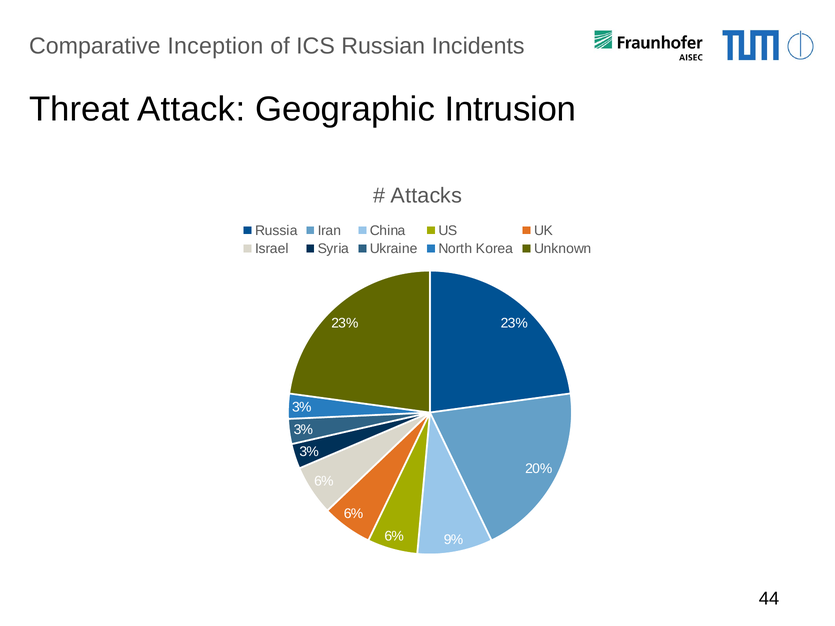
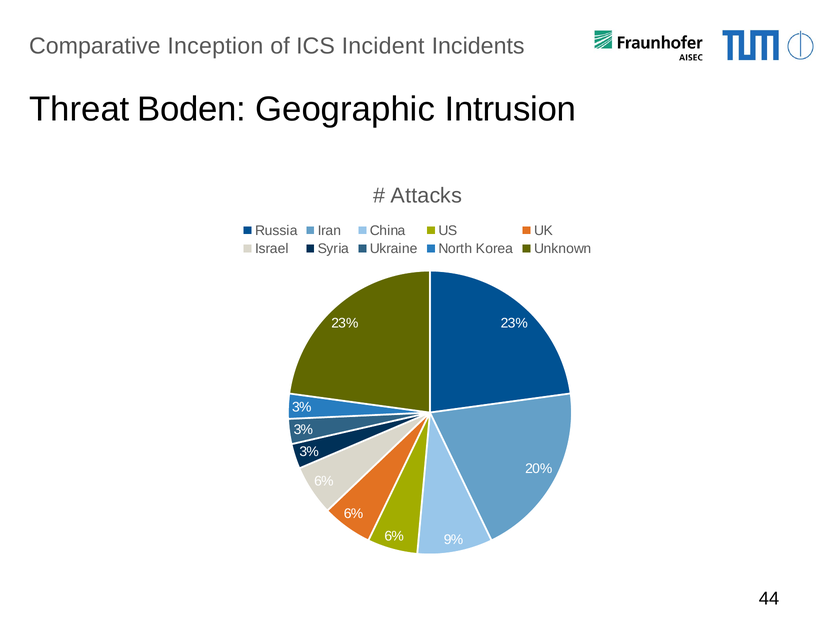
Russian: Russian -> Incident (383, 46)
Attack: Attack -> Boden (192, 109)
